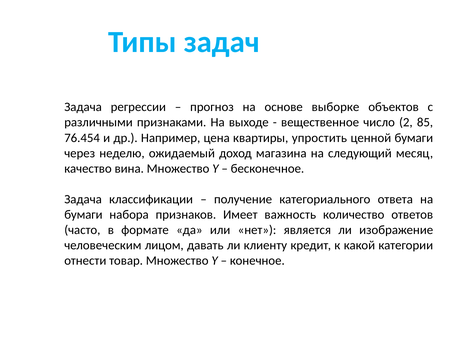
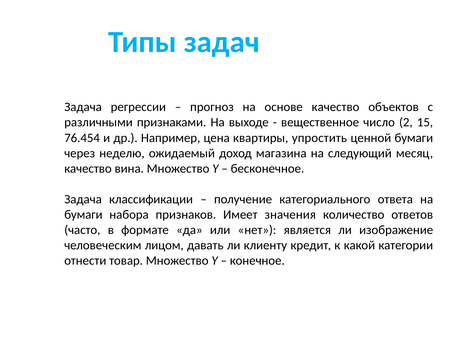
основе выборке: выборке -> качество (336, 107)
85: 85 -> 15 (425, 122)
важность: важность -> значения (290, 214)
